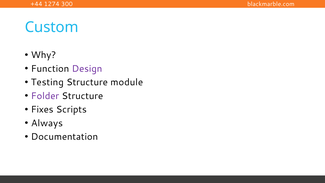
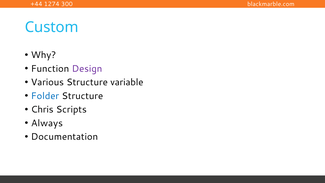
Testing: Testing -> Various (47, 82)
module: module -> variable (127, 82)
Folder colour: purple -> blue (45, 96)
Fixes: Fixes -> Chris (42, 109)
